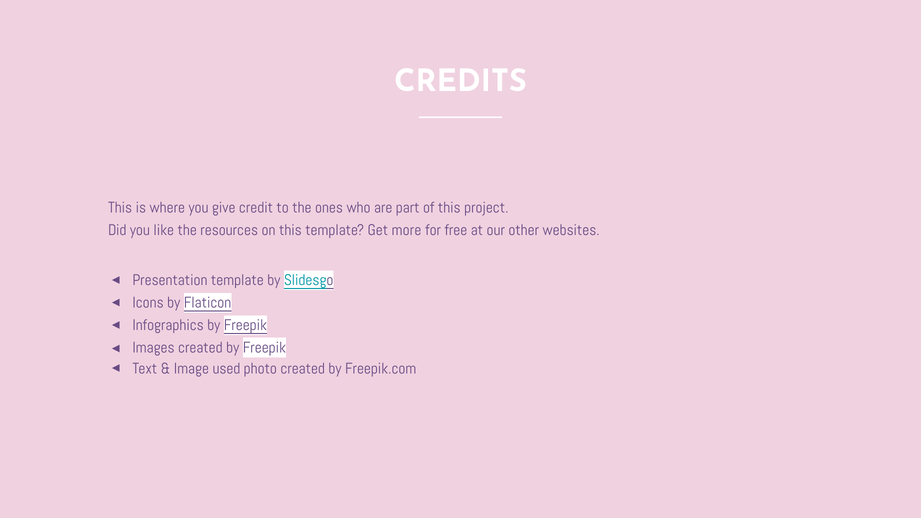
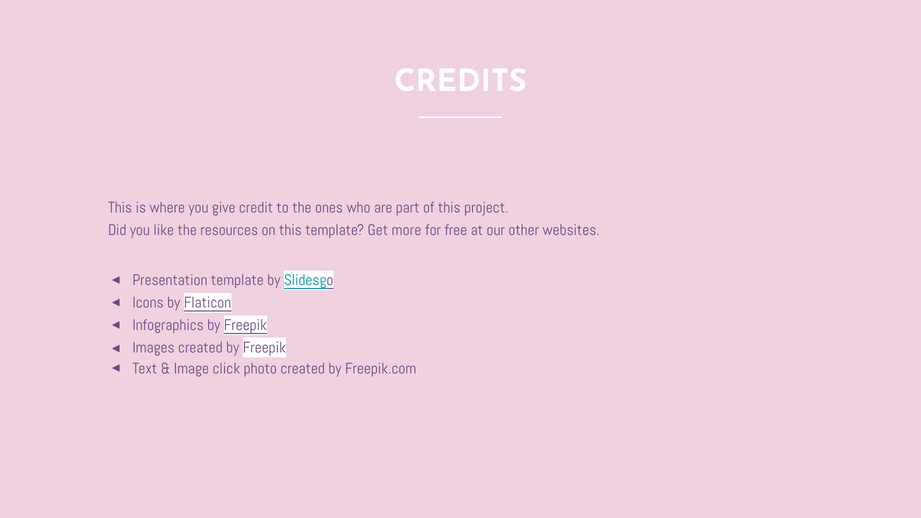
used: used -> click (226, 369)
